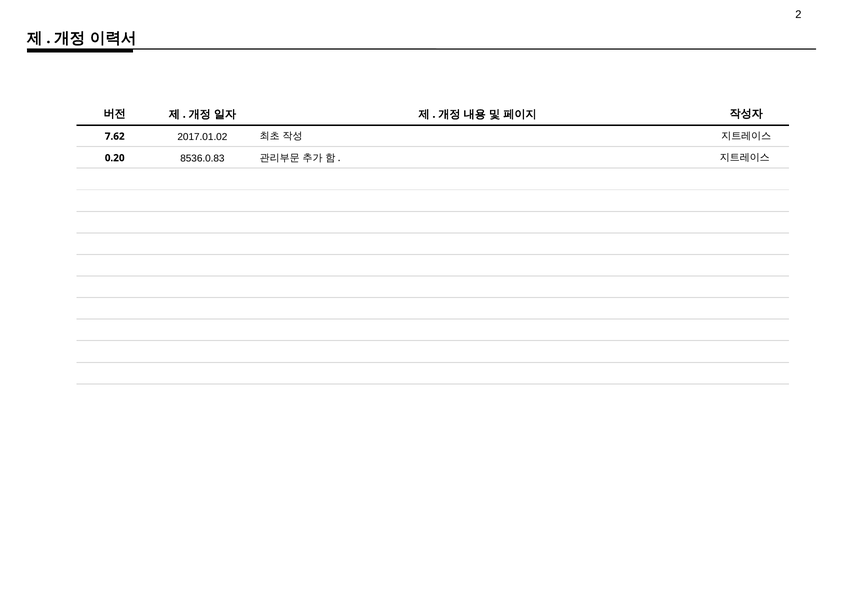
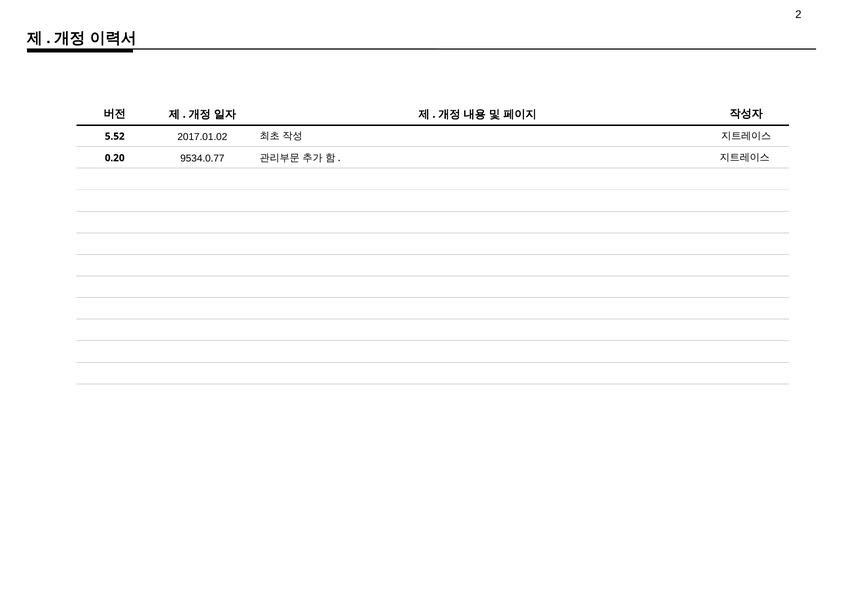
7.62: 7.62 -> 5.52 (115, 136)
8536.0.83: 8536.0.83 -> 9534.0.77 (202, 159)
